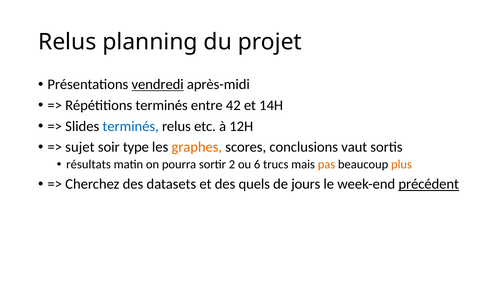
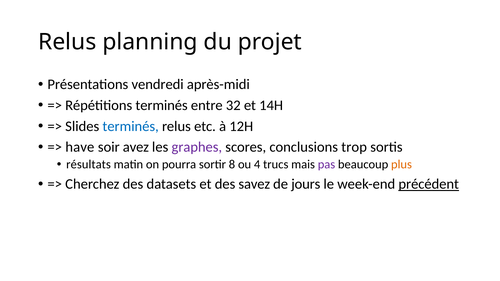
vendredi underline: present -> none (158, 85)
42: 42 -> 32 (233, 105)
sujet: sujet -> have (80, 147)
type: type -> avez (136, 147)
graphes colour: orange -> purple (197, 147)
vaut: vaut -> trop (354, 147)
2: 2 -> 8 (232, 165)
6: 6 -> 4 (257, 165)
pas colour: orange -> purple (326, 165)
quels: quels -> savez (254, 184)
